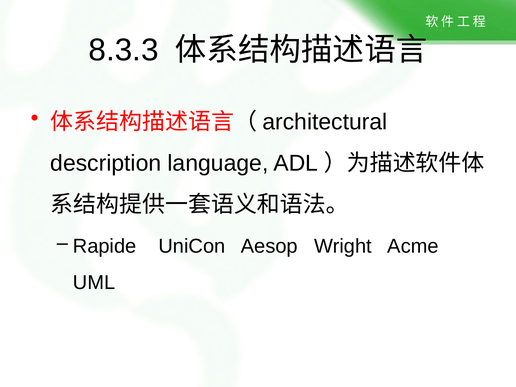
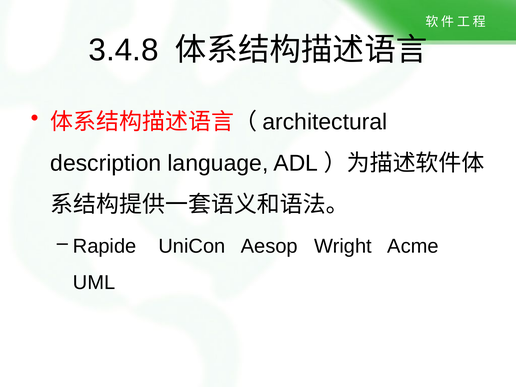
8.3.3: 8.3.3 -> 3.4.8 (124, 50)
